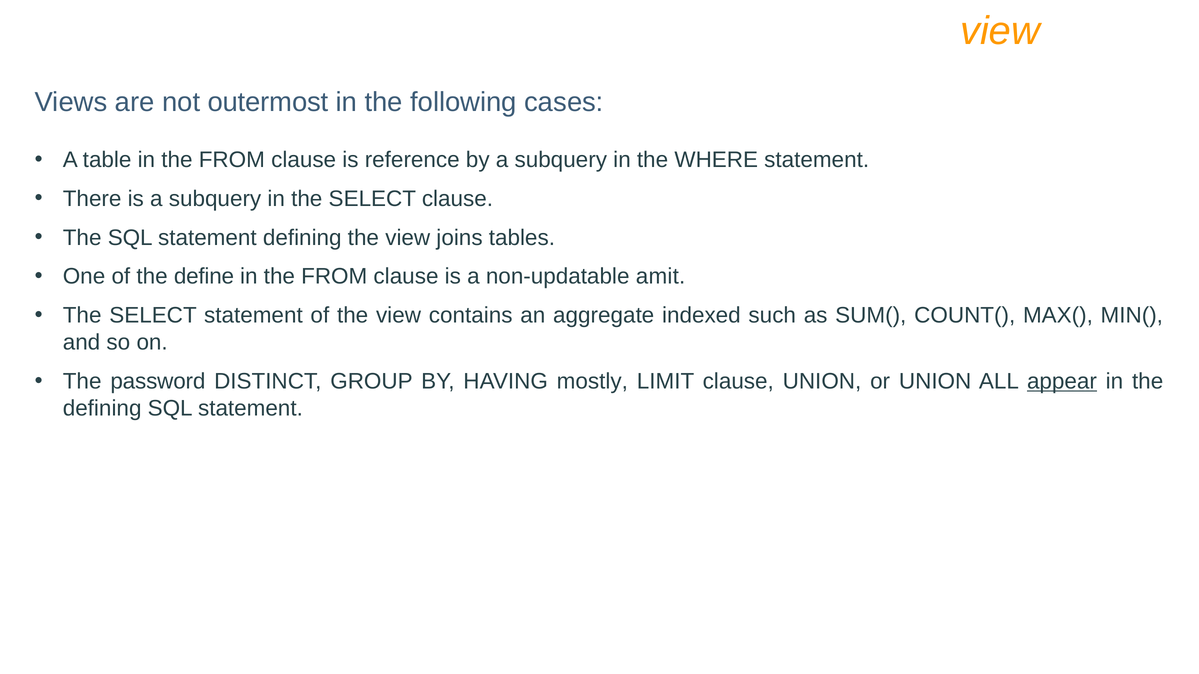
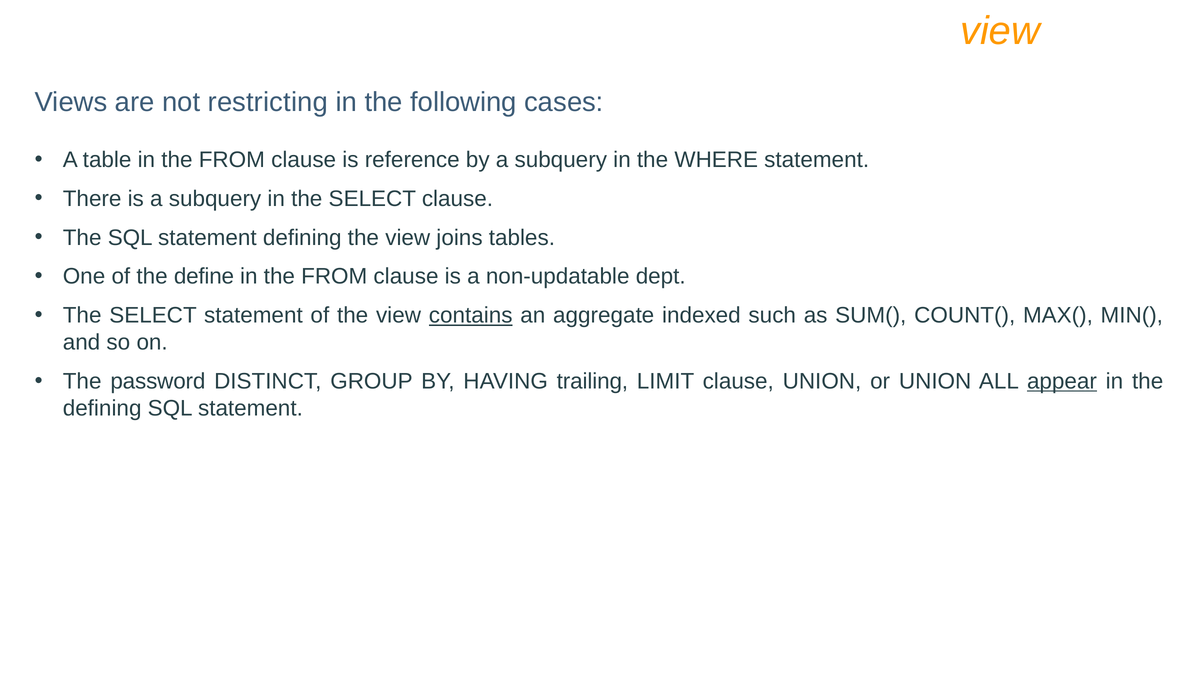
outermost: outermost -> restricting (268, 102)
amit: amit -> dept (661, 277)
contains underline: none -> present (471, 316)
mostly: mostly -> trailing (592, 382)
